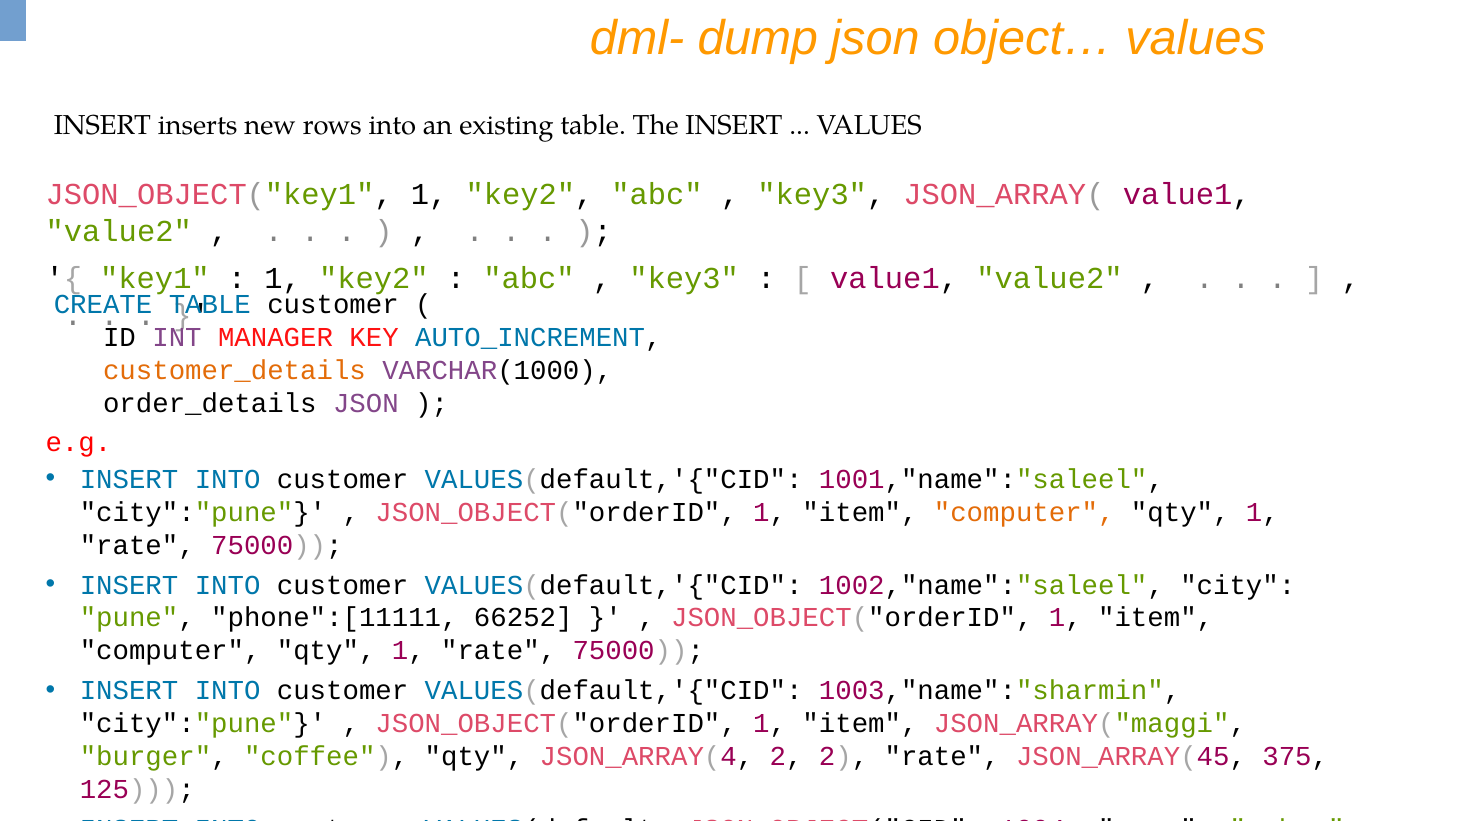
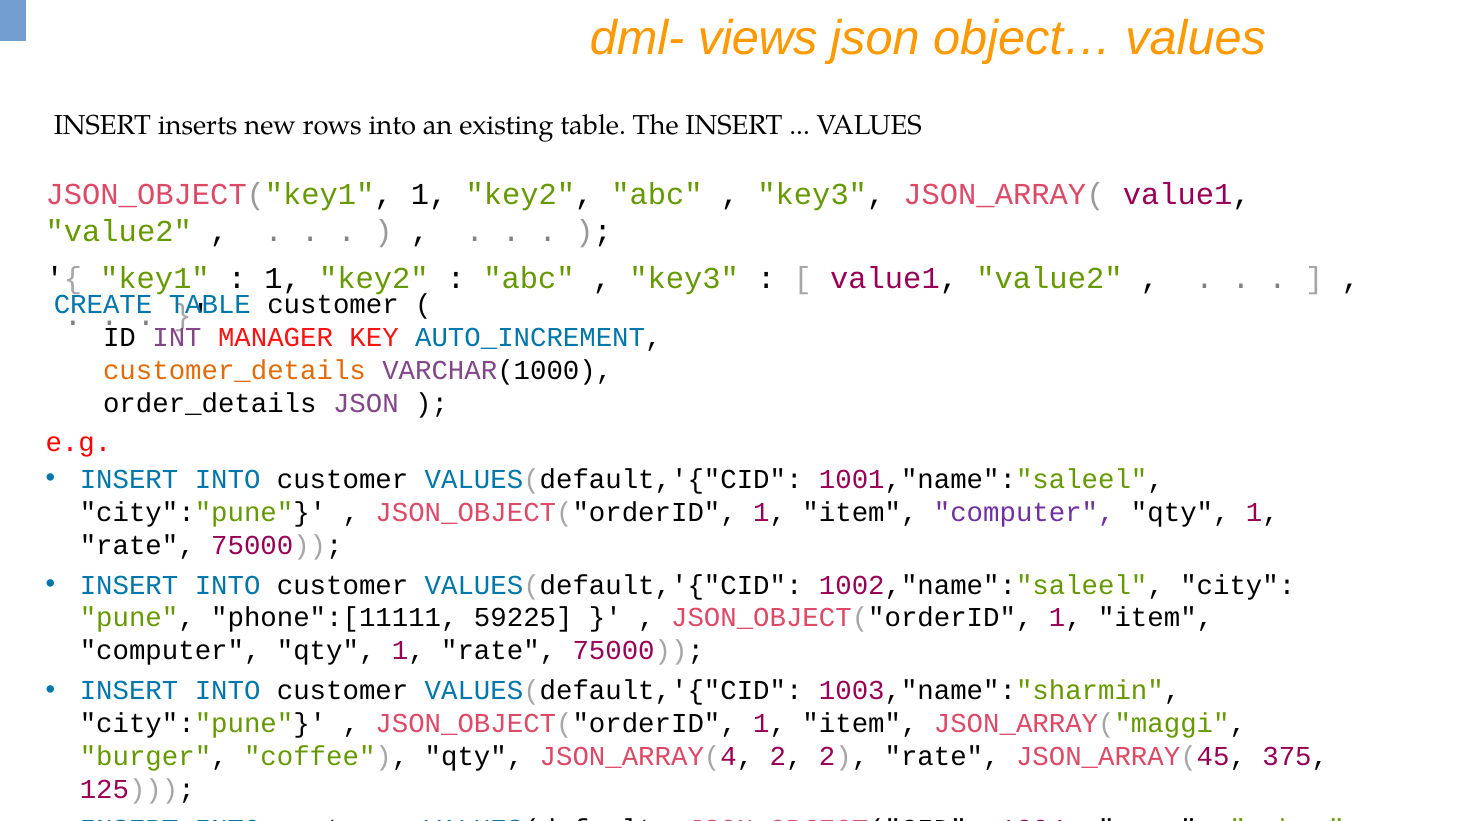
dump: dump -> views (758, 38)
computer colour: orange -> purple (1024, 512)
66252: 66252 -> 59225 (523, 618)
